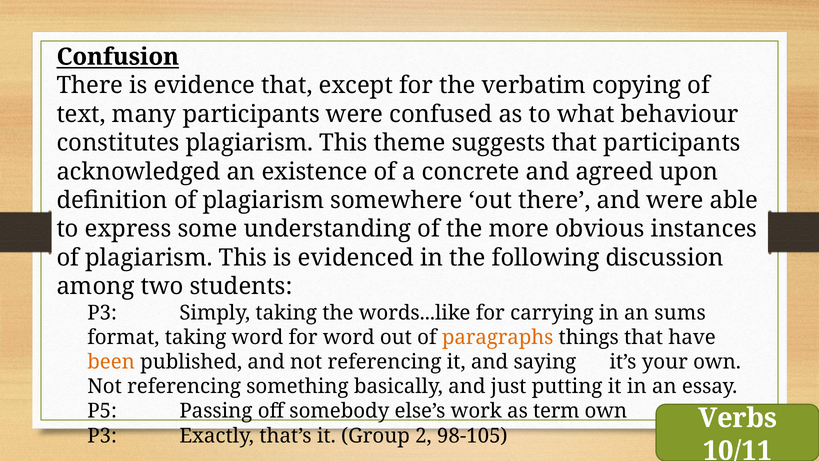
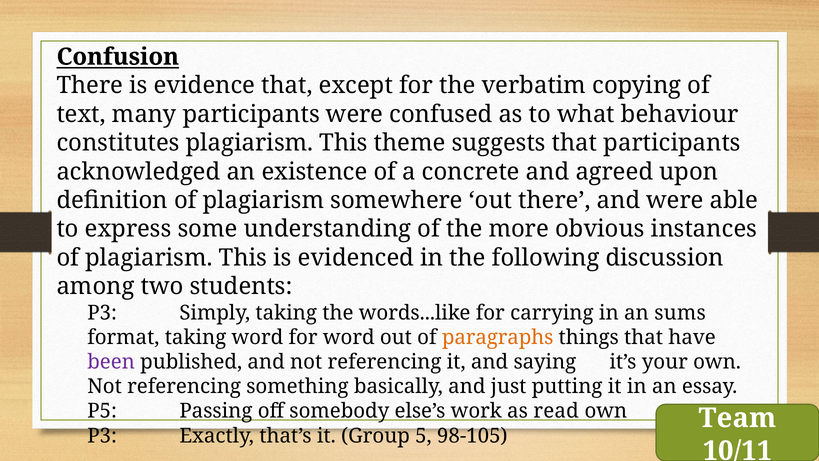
been colour: orange -> purple (111, 362)
term: term -> read (556, 411)
Verbs: Verbs -> Team (737, 418)
2: 2 -> 5 (423, 435)
